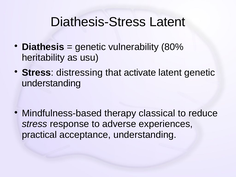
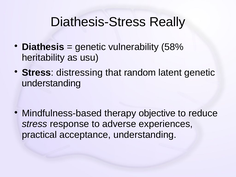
Diathesis-Stress Latent: Latent -> Really (167, 22)
80%: 80% -> 58% (172, 47)
activate: activate -> random (140, 73)
classical: classical -> objective (157, 113)
